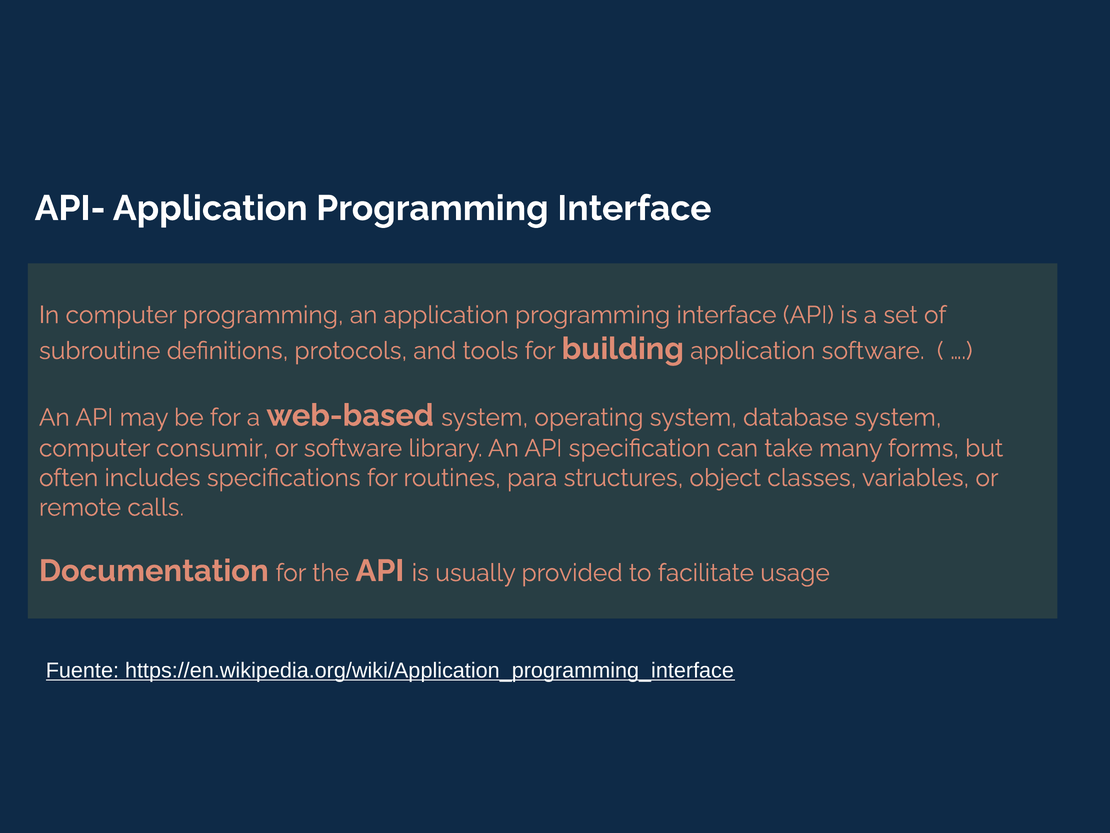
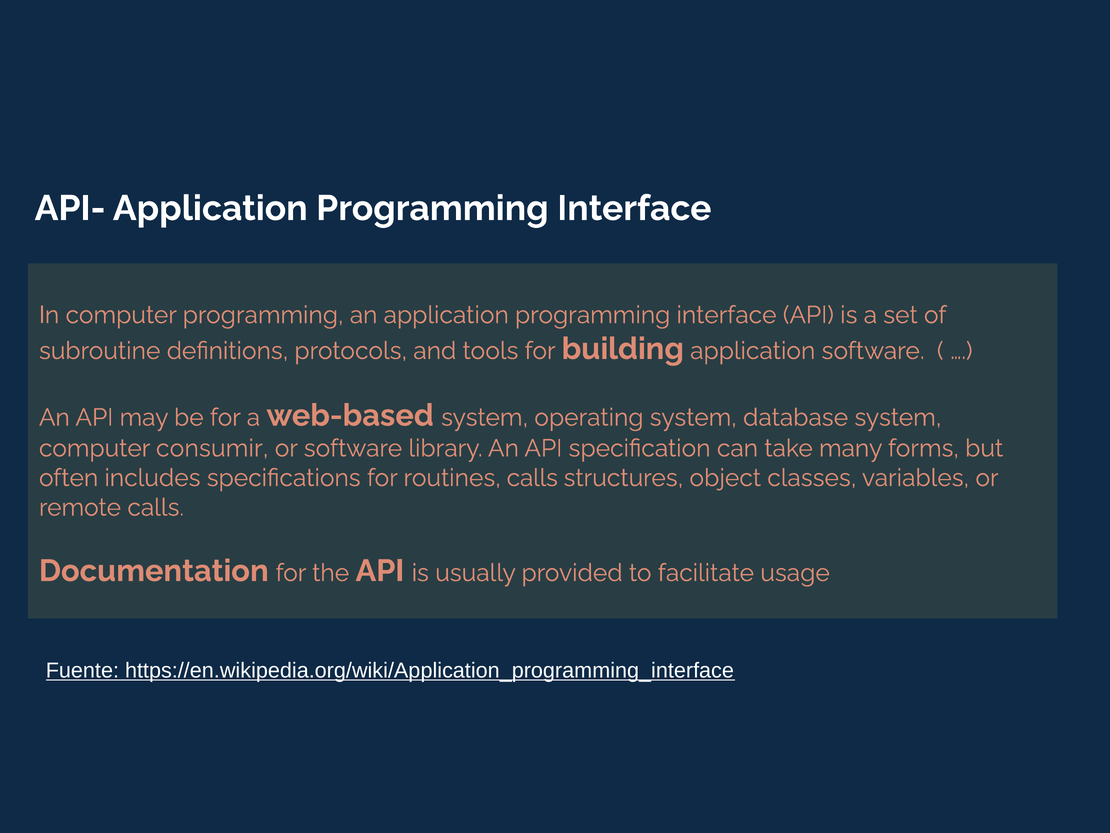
routines para: para -> calls (532, 478)
